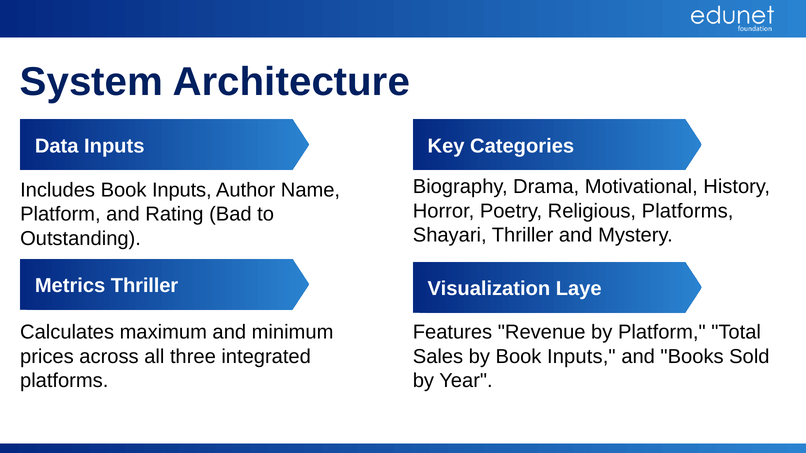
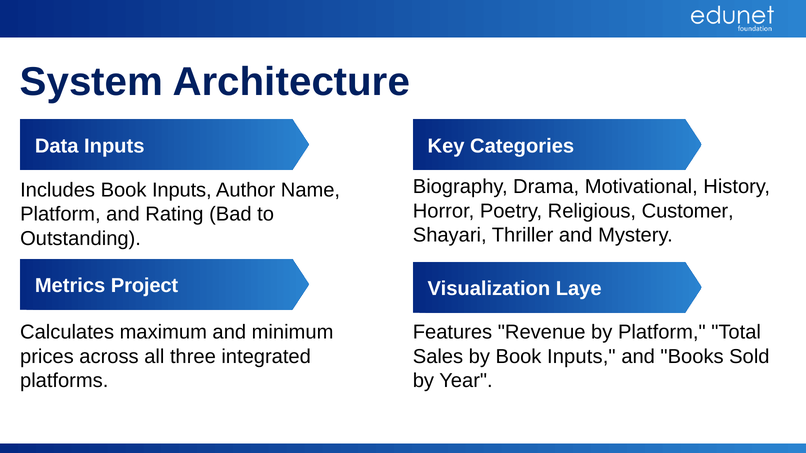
Religious Platforms: Platforms -> Customer (688, 211)
Metrics Thriller: Thriller -> Project (145, 286)
